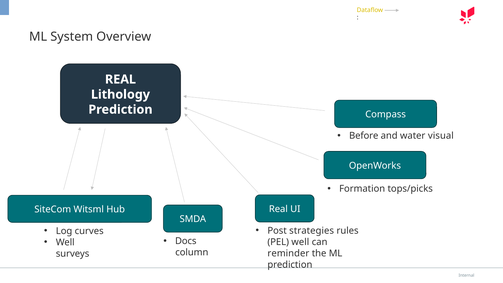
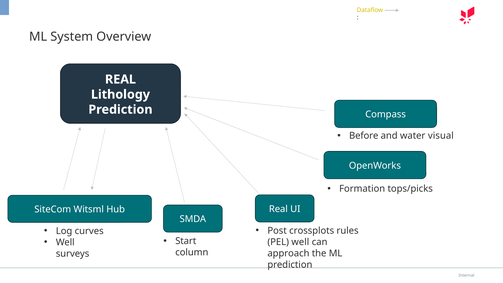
strategies: strategies -> crossplots (312, 231)
Docs: Docs -> Start (186, 241)
reminder: reminder -> approach (288, 253)
